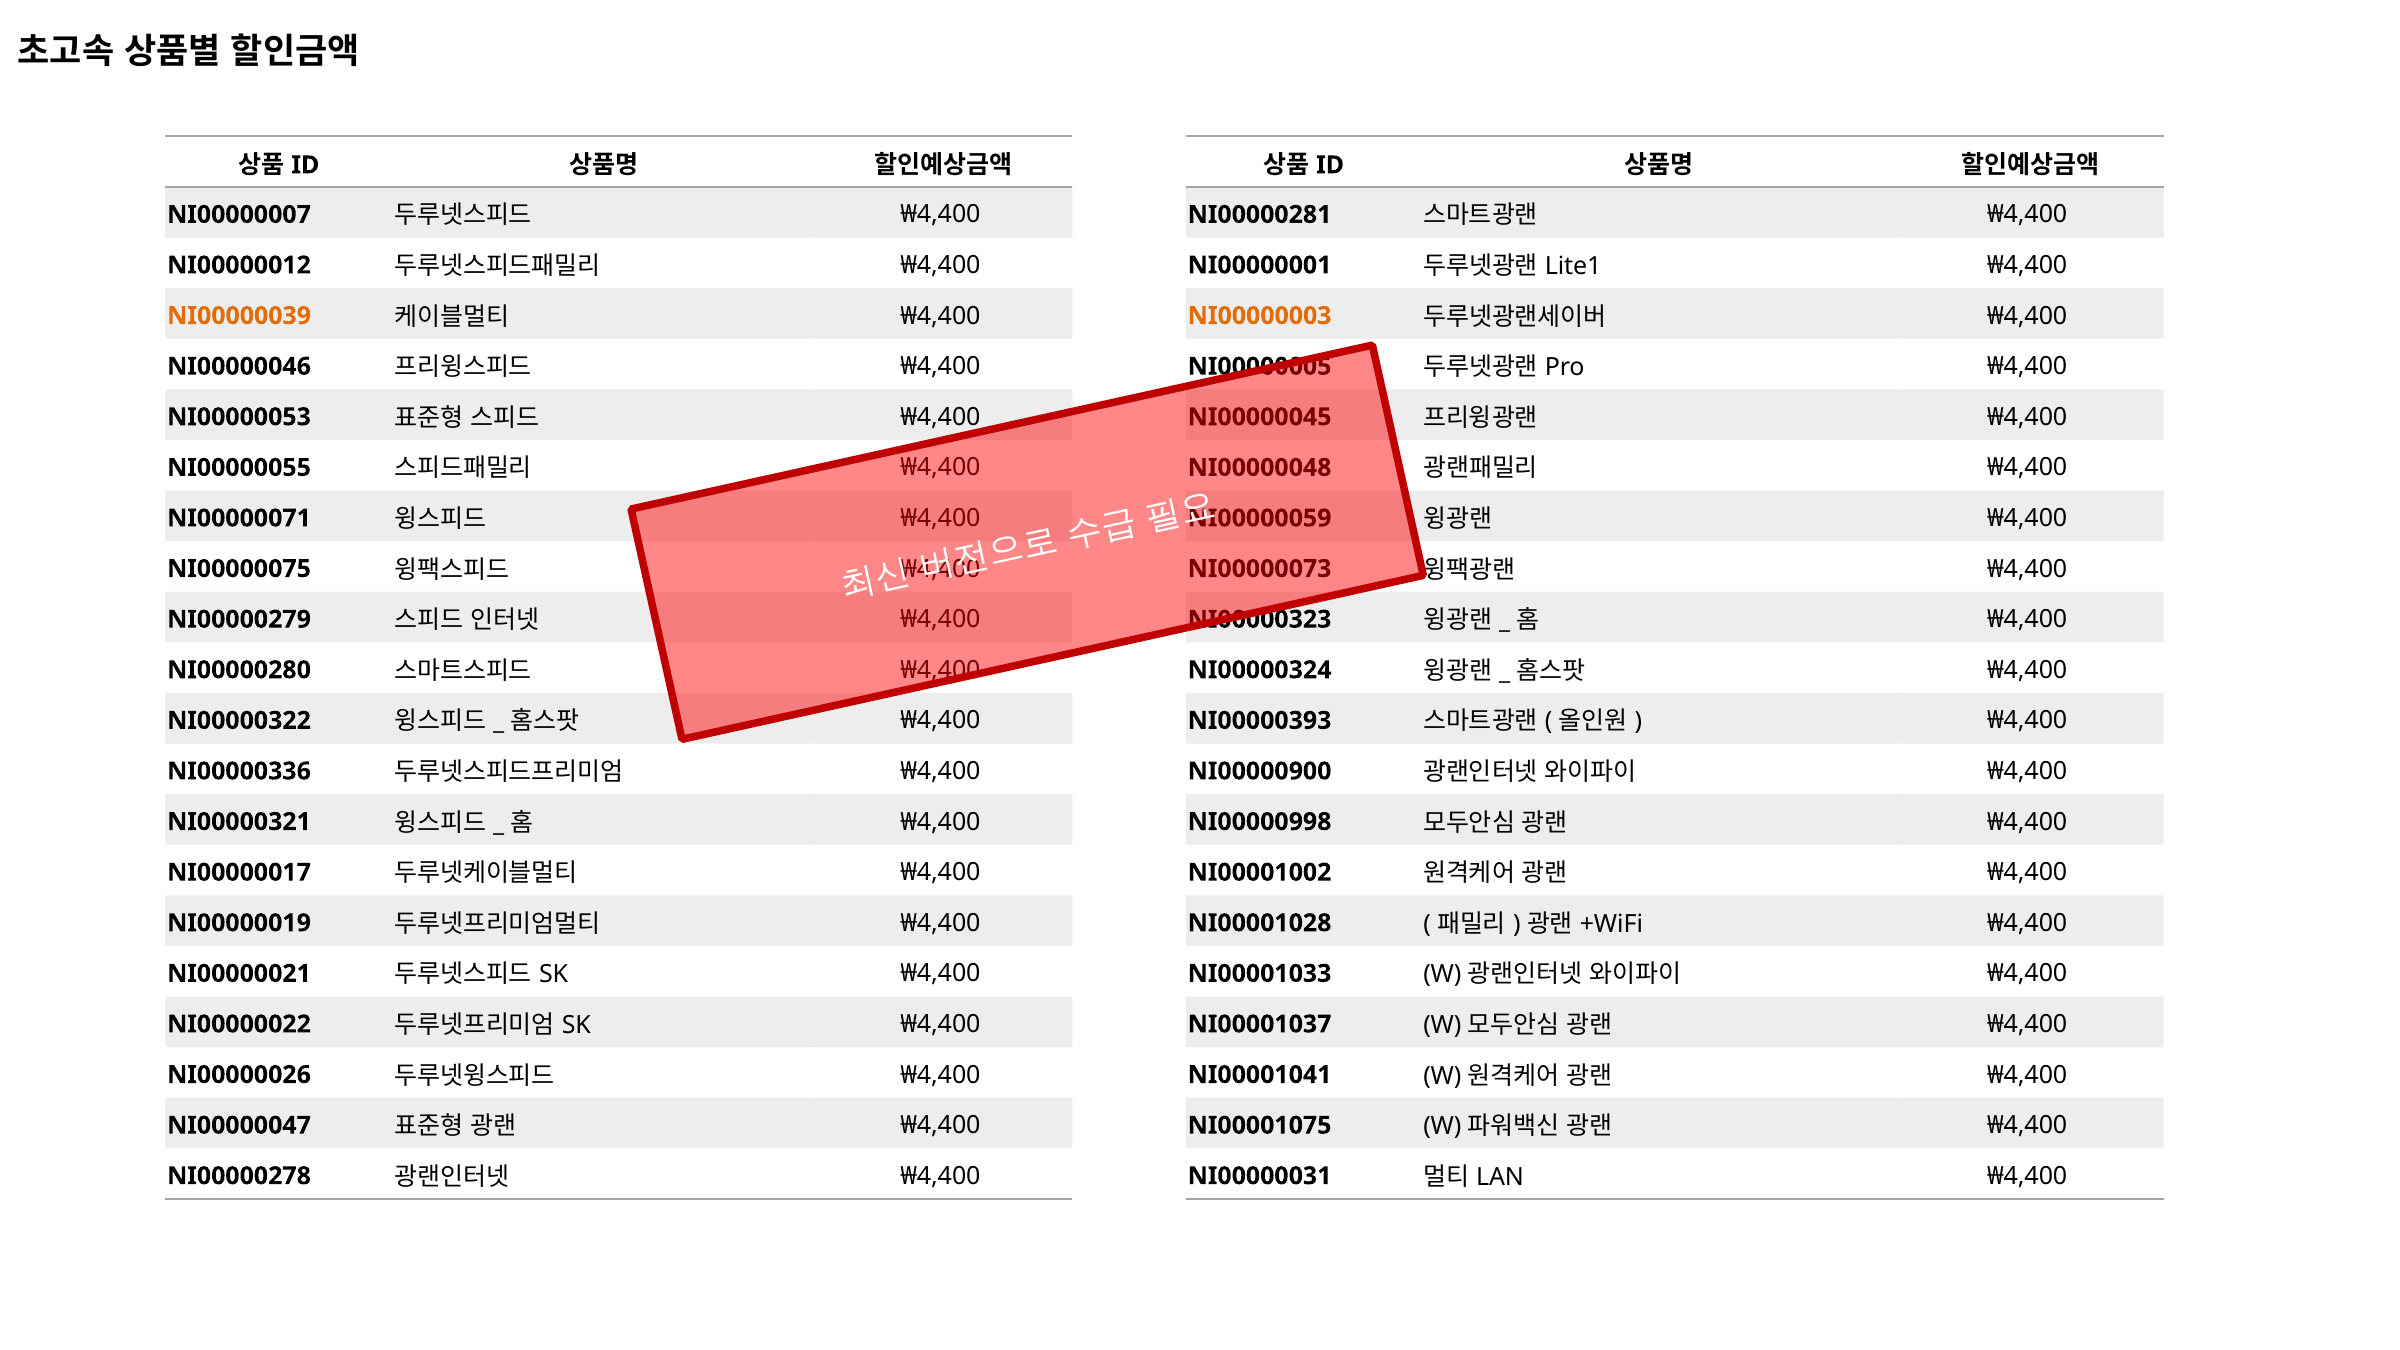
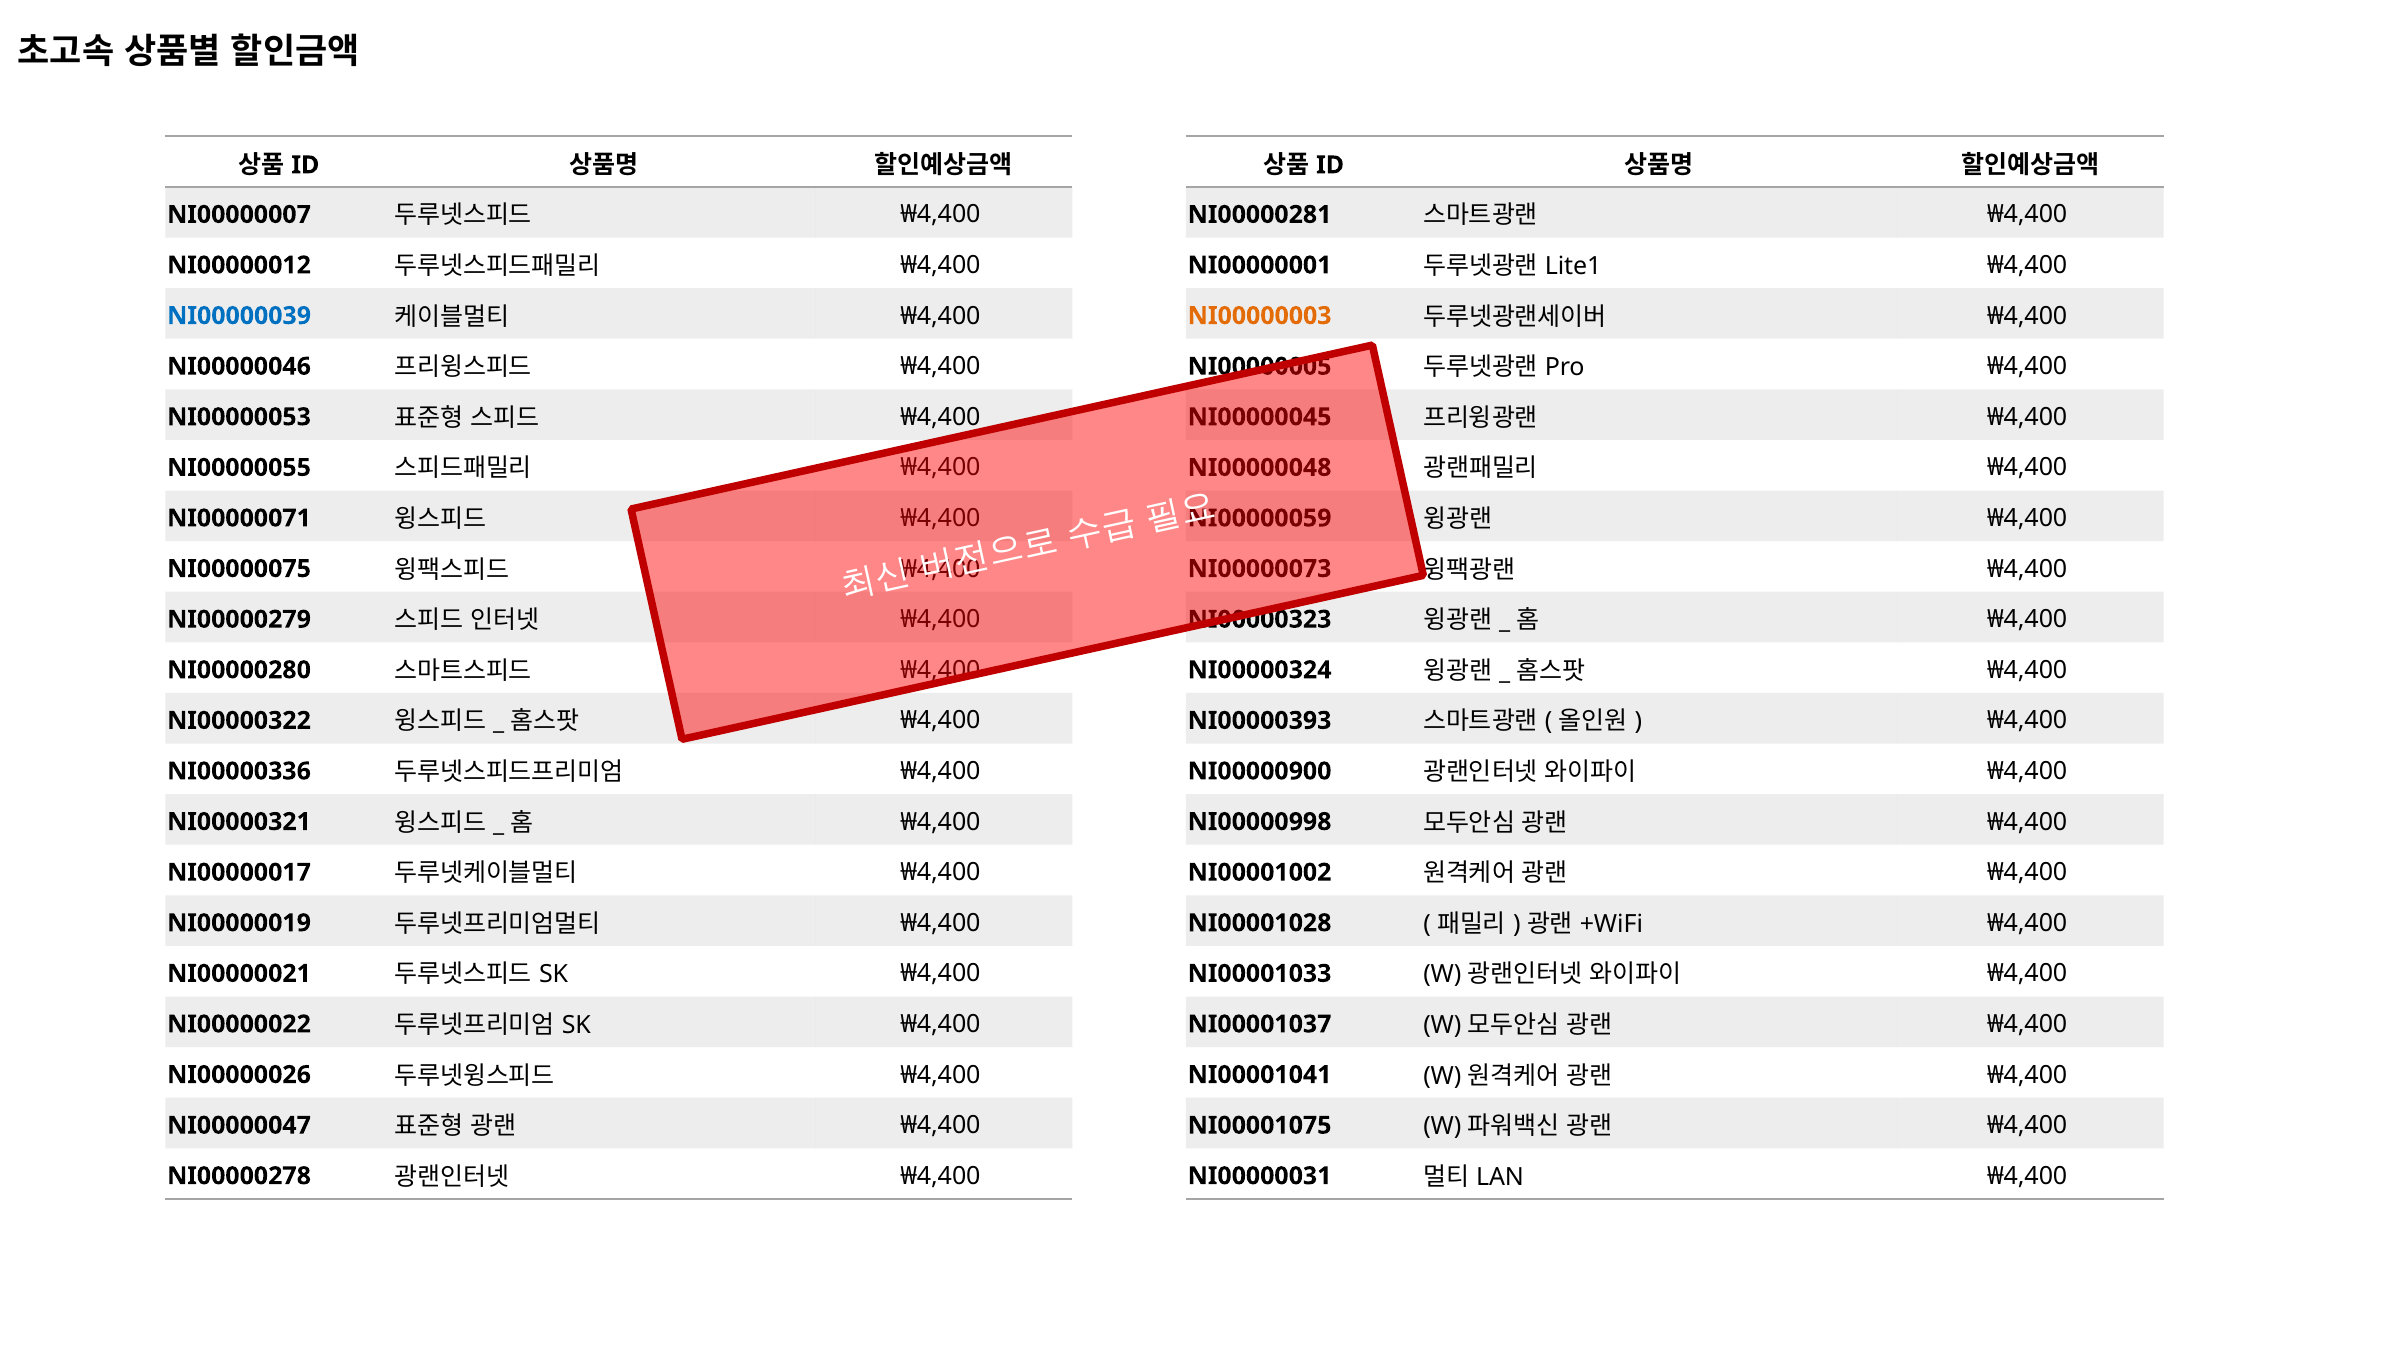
NI00000039 colour: orange -> blue (239, 316)
